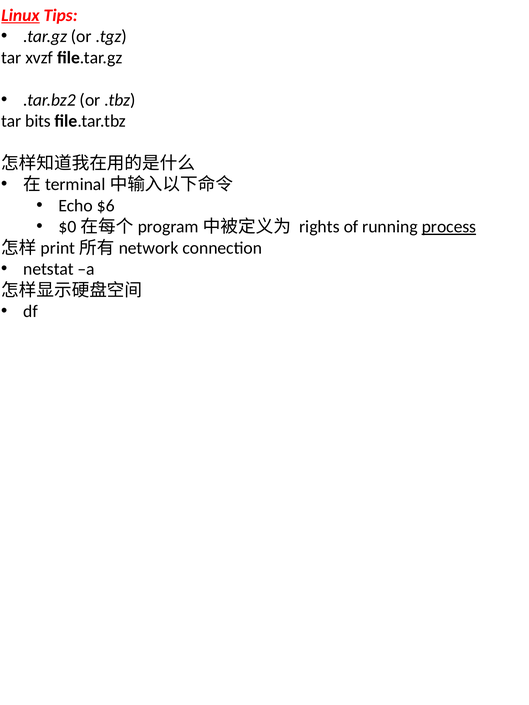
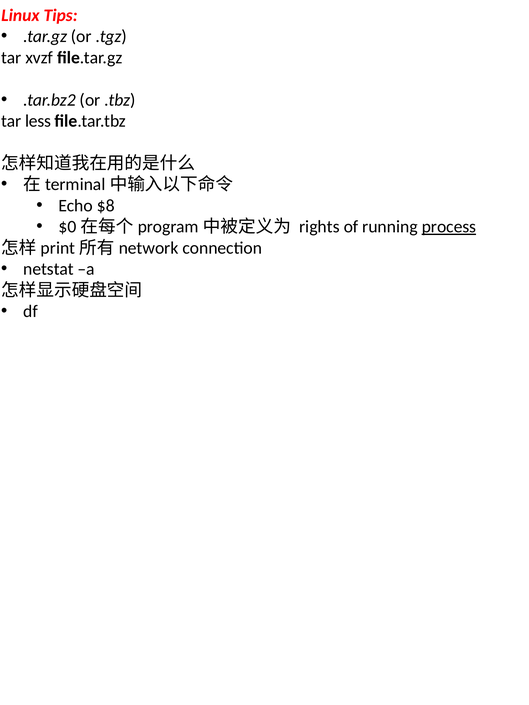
Linux underline: present -> none (20, 15)
bits: bits -> less (38, 121)
$6: $6 -> $8 (106, 206)
